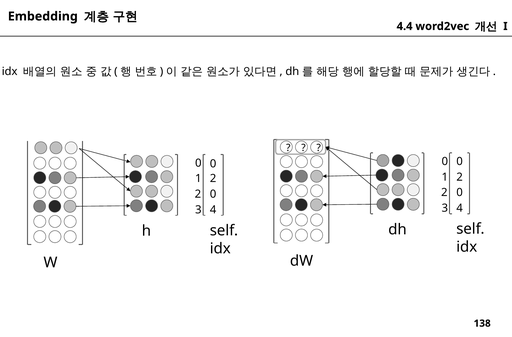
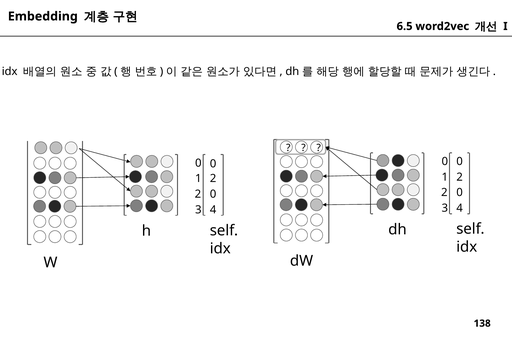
4.4: 4.4 -> 6.5 (405, 26)
